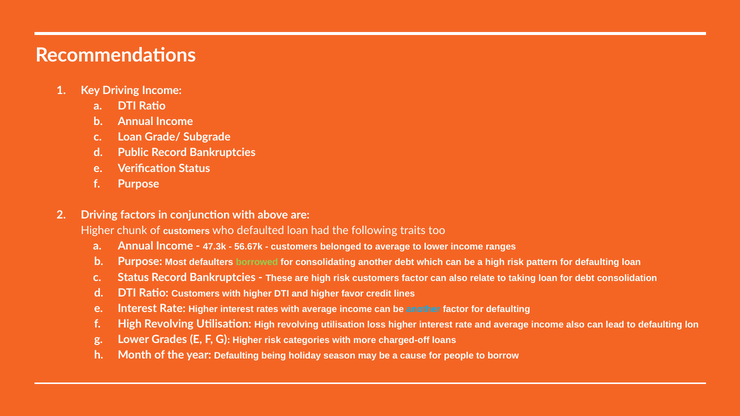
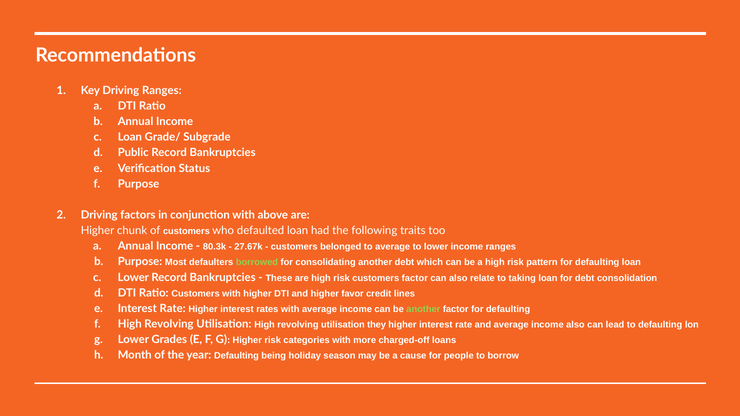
Driving Income: Income -> Ranges (162, 90)
47.3k: 47.3k -> 80.3k (215, 247)
56.67k: 56.67k -> 27.67k (248, 247)
Status: Status -> Lower (133, 277)
another colour: light blue -> light green (423, 309)
loss: loss -> they (377, 325)
